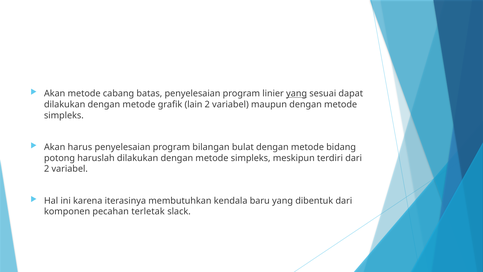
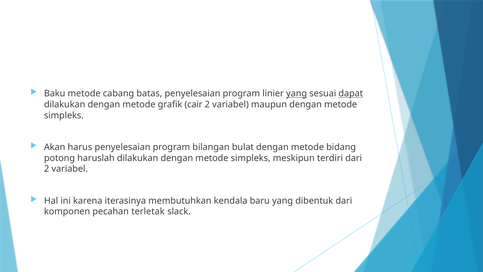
Akan: Akan -> Baku (55, 93)
dapat underline: none -> present (351, 93)
lain: lain -> cair (194, 104)
